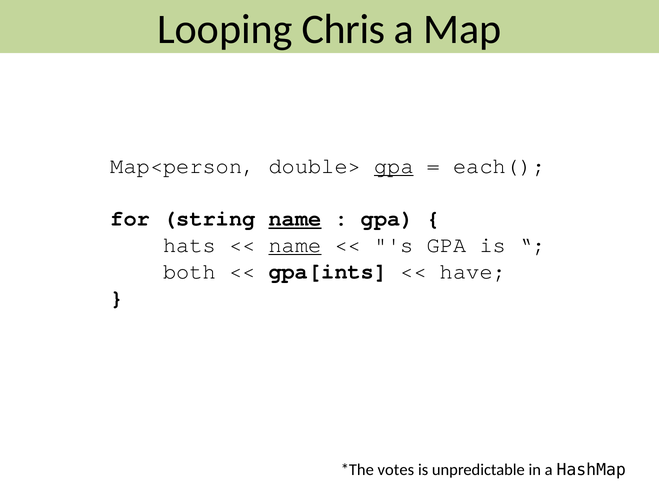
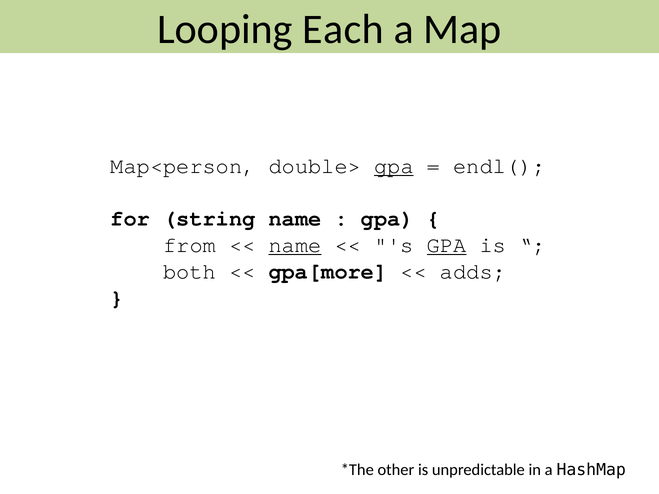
Chris: Chris -> Each (343, 29)
each(: each( -> endl( (499, 166)
name underline: present -> none (295, 219)
hats: hats -> from (190, 245)
GPA underline: none -> present (447, 245)
gpa[ints: gpa[ints -> gpa[more (328, 272)
have: have -> adds (473, 272)
votes: votes -> other (396, 470)
